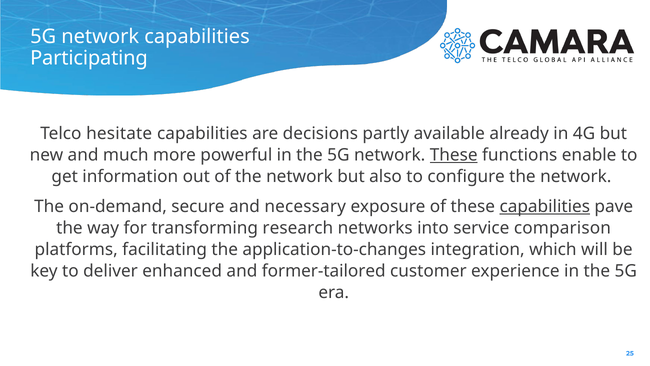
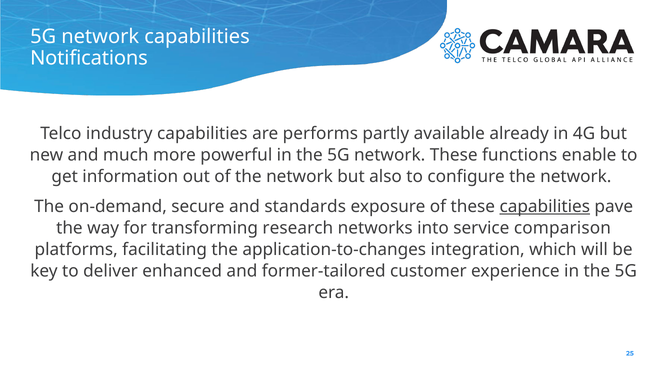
Participating: Participating -> Notifications (89, 58)
hesitate: hesitate -> industry (119, 133)
decisions: decisions -> performs (320, 133)
These underline: present -> none (454, 155)
necessary: necessary -> standards (305, 206)
